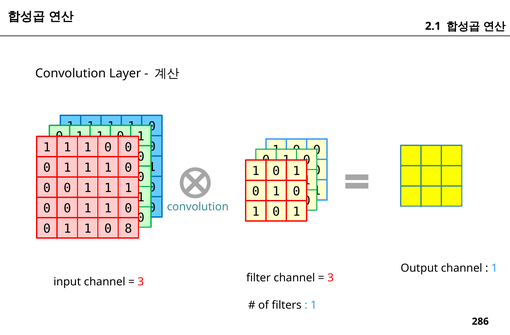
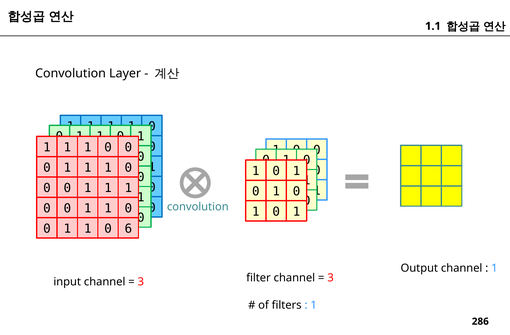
2.1: 2.1 -> 1.1 (433, 26)
8: 8 -> 6 (128, 229)
